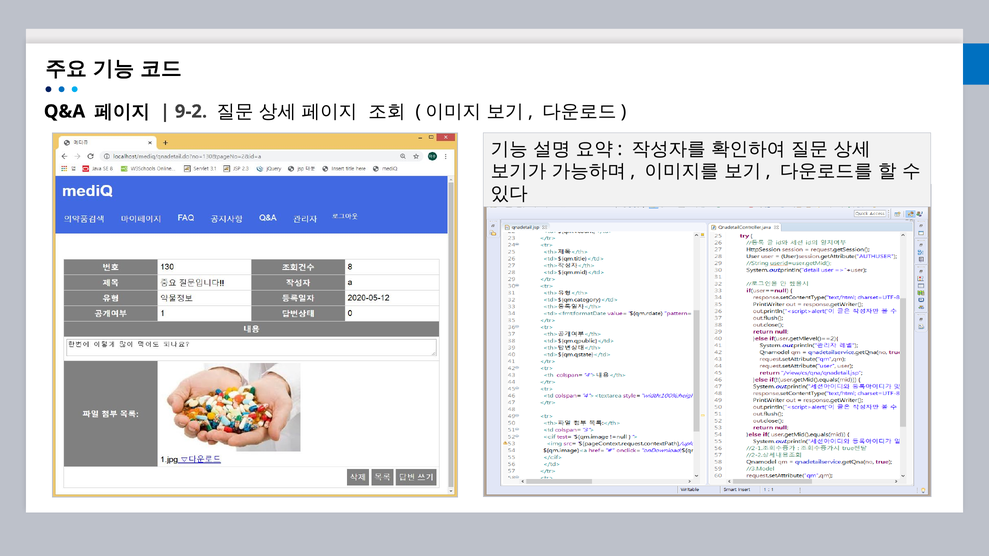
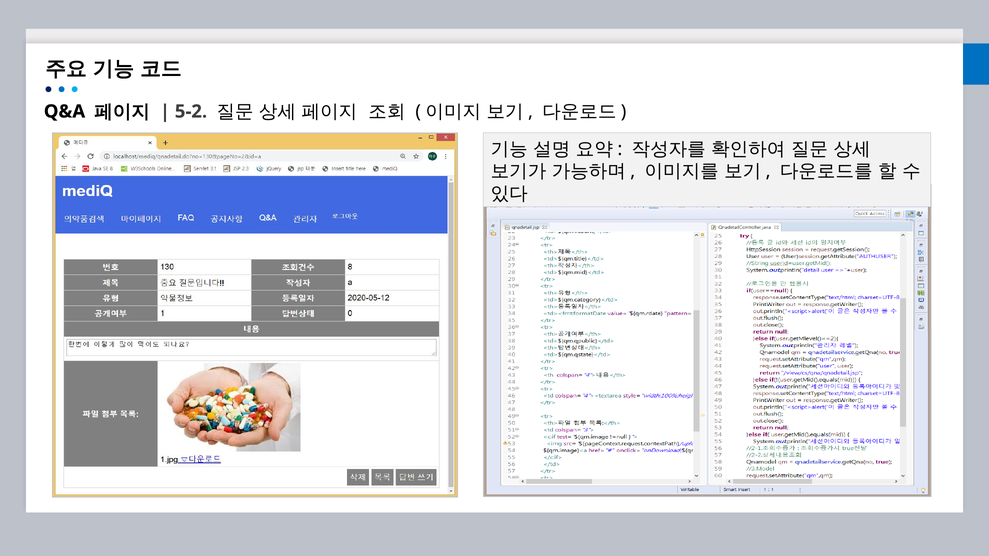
9-2: 9-2 -> 5-2 (191, 112)
